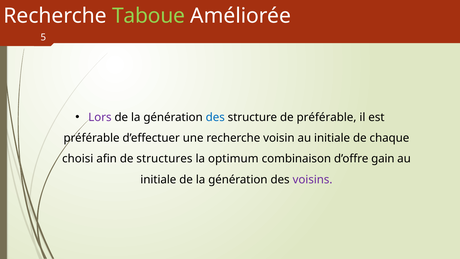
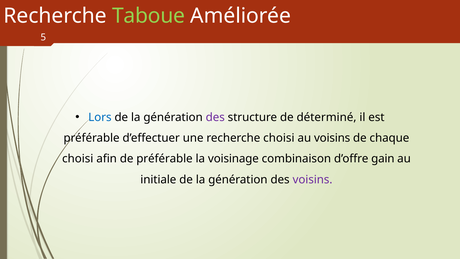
Lors colour: purple -> blue (100, 117)
des colour: blue -> purple (215, 117)
de préférable: préférable -> déterminé (327, 117)
recherche voisin: voisin -> choisi (279, 138)
initiale: initiale -> voisins (332, 138)
de structures: structures -> préférable (165, 159)
optimum: optimum -> voisinage (233, 159)
